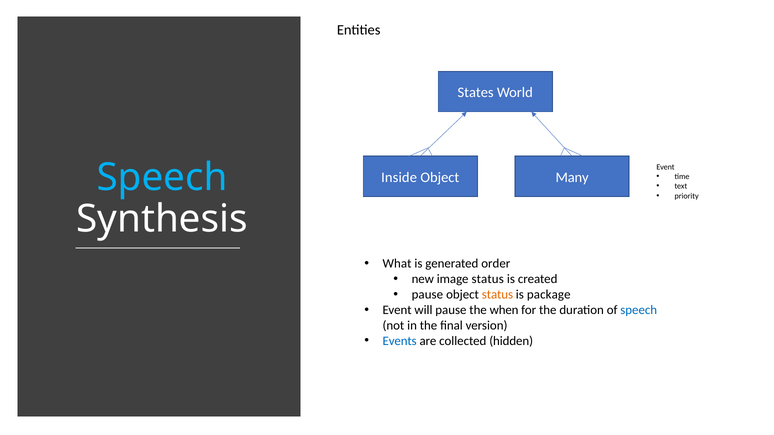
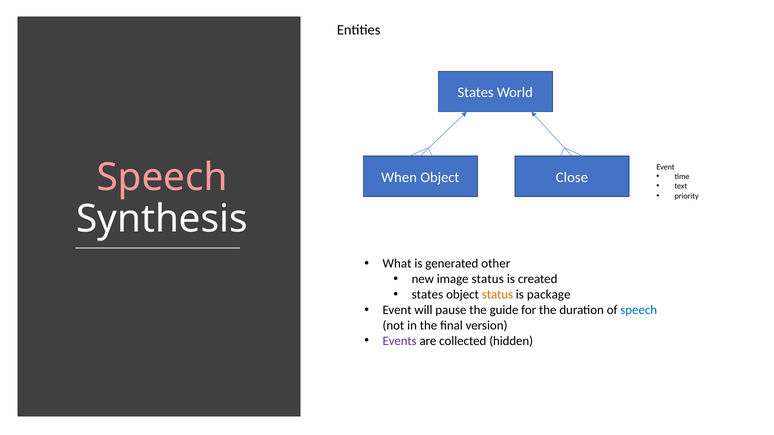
Speech colour: light blue -> pink (162, 177)
Inside: Inside -> When (399, 177)
Many: Many -> Close (572, 177)
order: order -> other (496, 264)
pause: pause -> states (427, 295)
when: when -> guide (504, 310)
Events colour: blue -> purple (400, 341)
